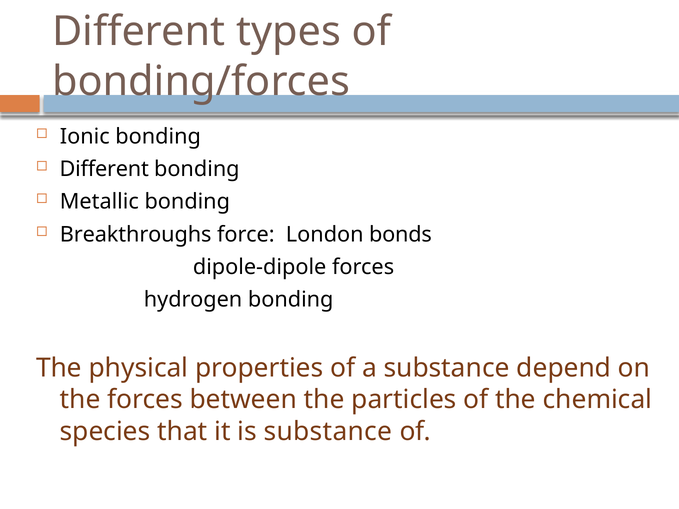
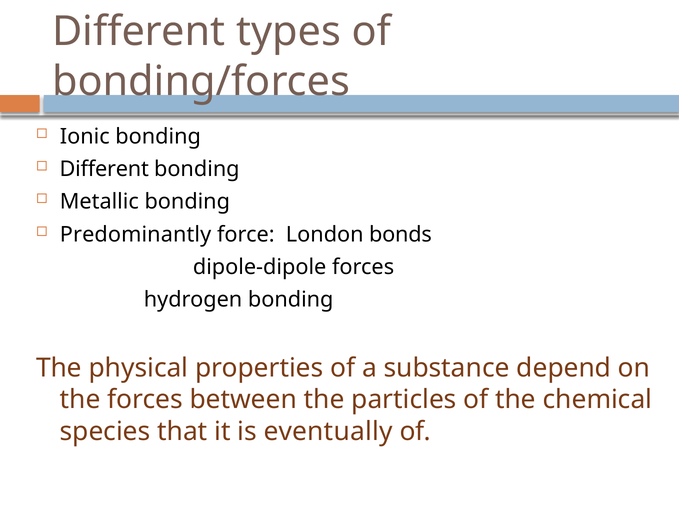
Breakthroughs: Breakthroughs -> Predominantly (136, 235)
is substance: substance -> eventually (328, 432)
